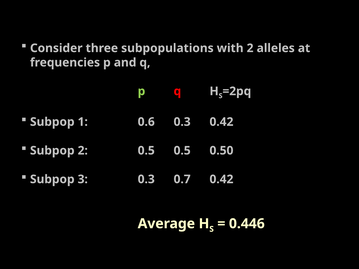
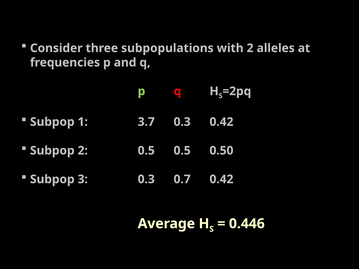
0.6: 0.6 -> 3.7 (146, 122)
